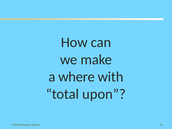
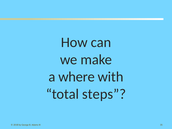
upon: upon -> steps (104, 94)
